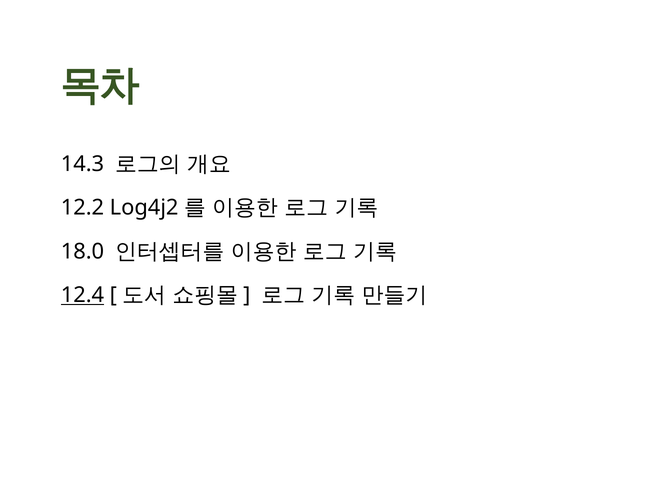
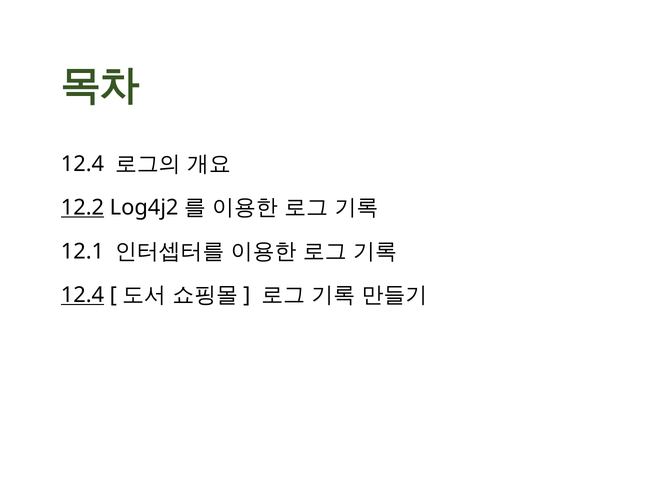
14.3: 14.3 -> 12.4 (82, 164)
12.2 underline: none -> present (82, 208)
18.0: 18.0 -> 12.1 (82, 251)
